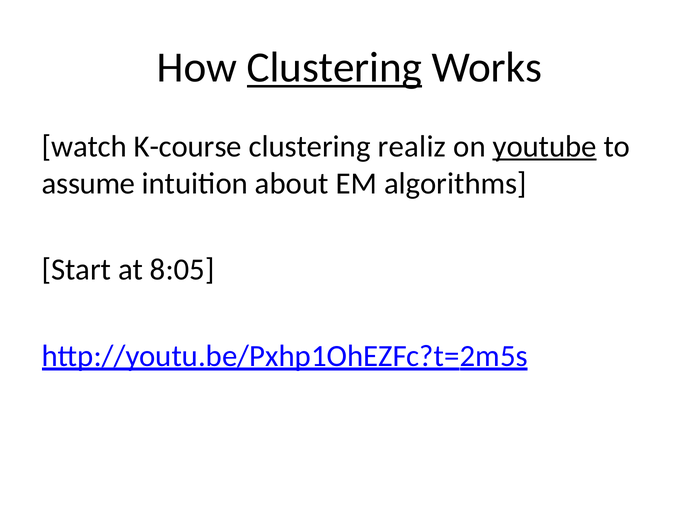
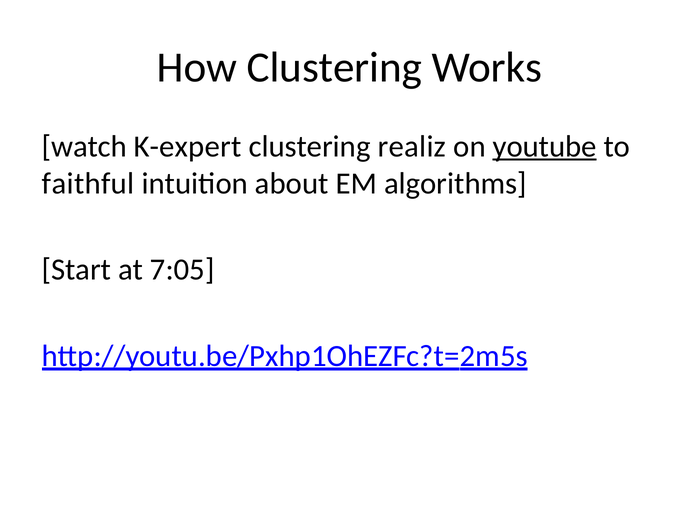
Clustering underline: present -> none (334, 68)
K-course: K-course -> K-expert (188, 146)
assume: assume -> faithful (88, 183)
8:05: 8:05 -> 7:05 (182, 270)
